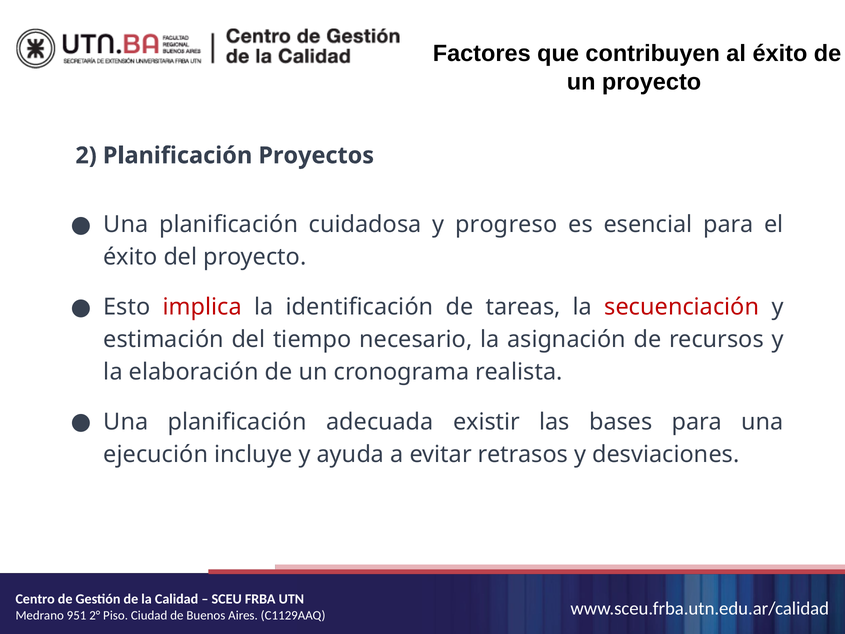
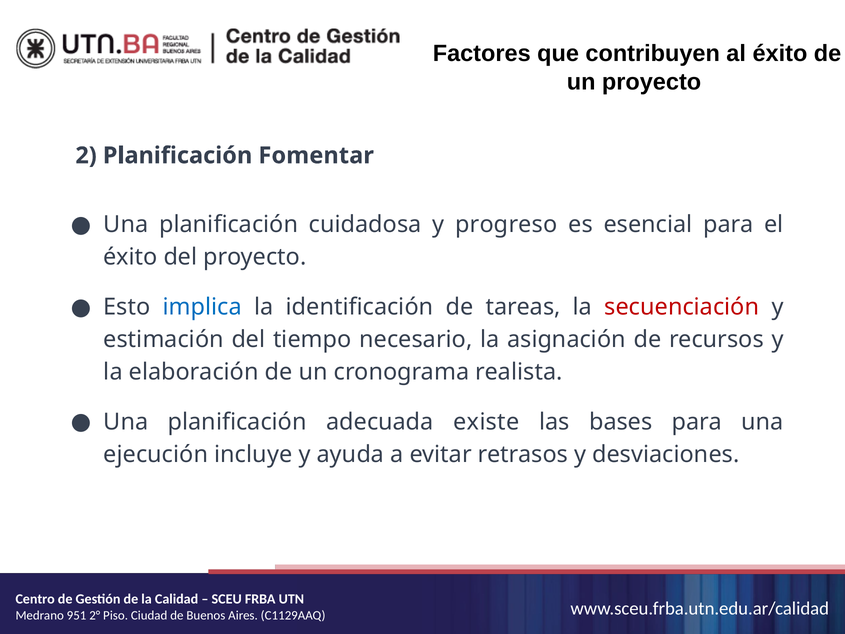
Proyectos: Proyectos -> Fomentar (316, 155)
implica colour: red -> blue (202, 307)
existir: existir -> existe (486, 422)
